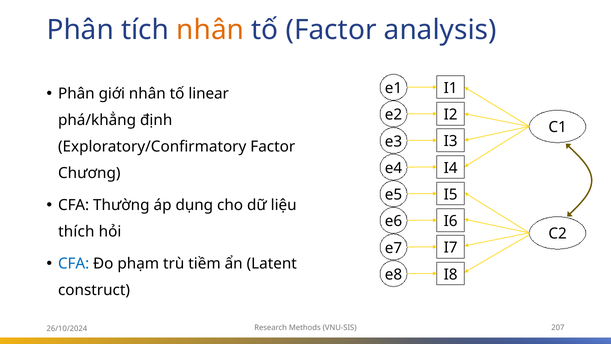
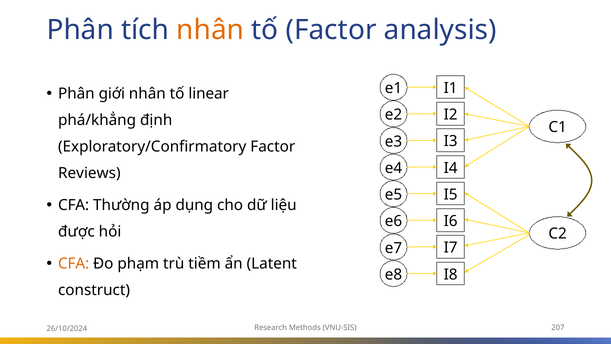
Chương: Chương -> Reviews (89, 173)
thích: thích -> được (76, 231)
CFA colour: blue -> orange (74, 264)
